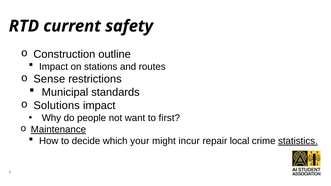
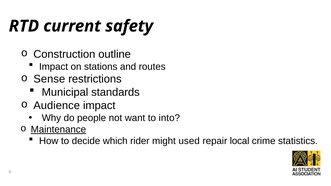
Solutions: Solutions -> Audience (57, 106)
first: first -> into (169, 118)
your: your -> rider (140, 141)
incur: incur -> used (189, 141)
statistics underline: present -> none (298, 141)
